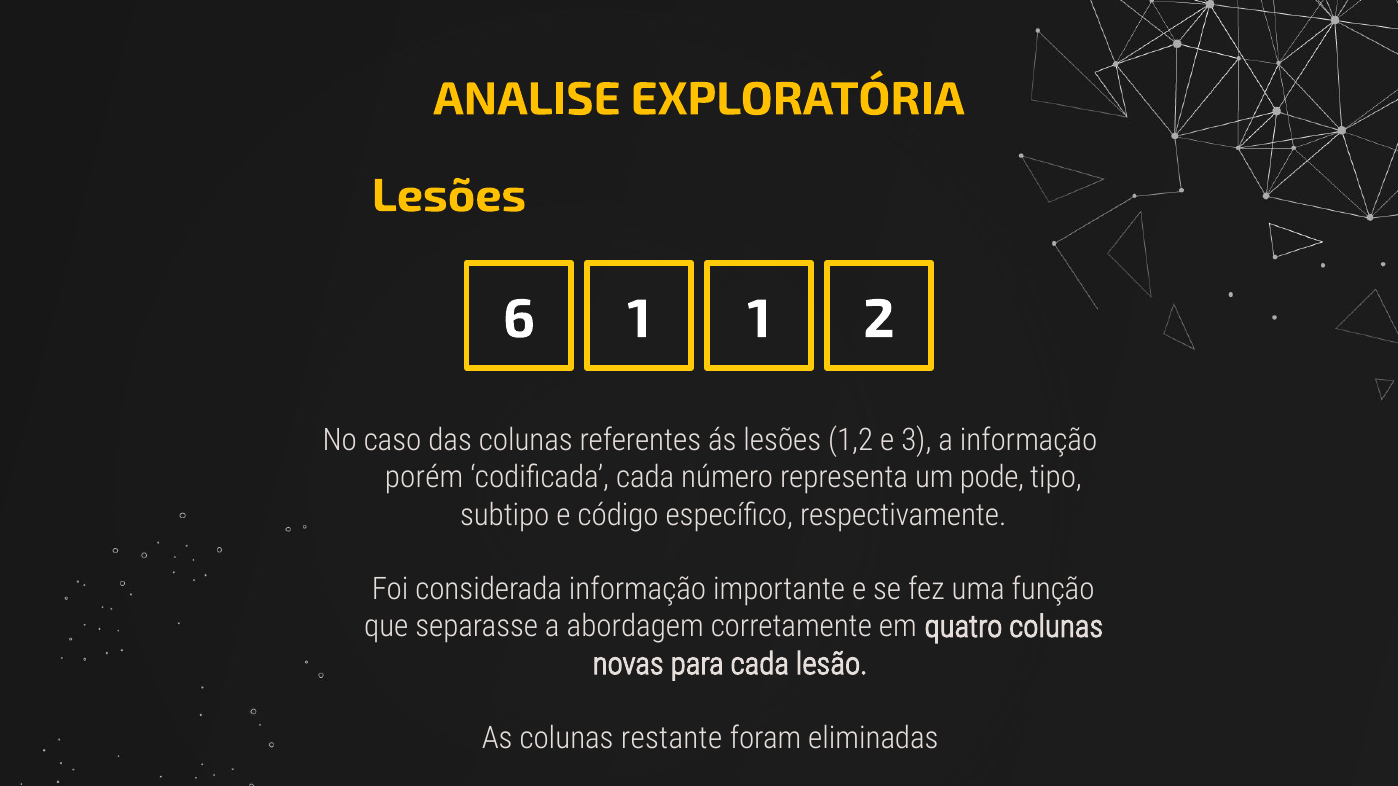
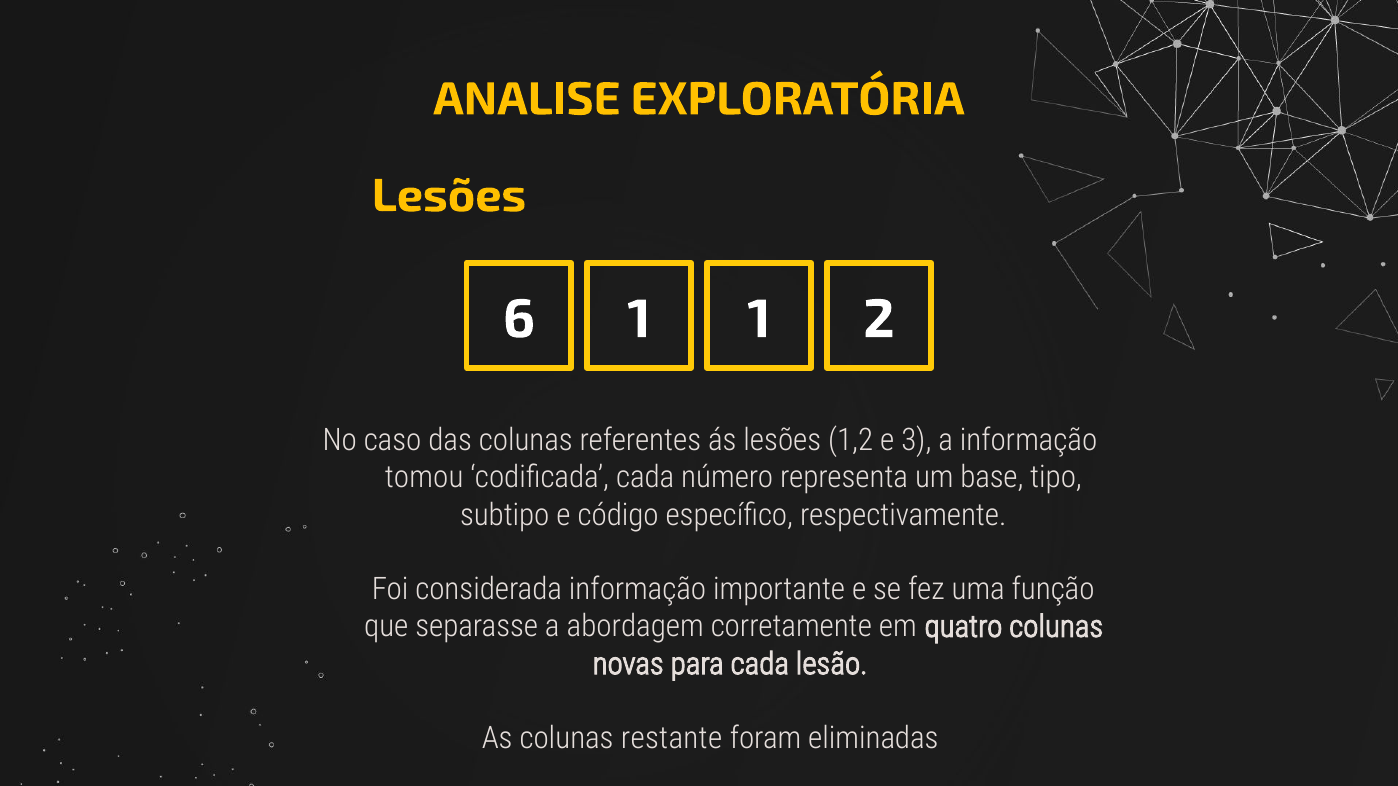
porém: porém -> tomou (424, 478)
pode: pode -> base (992, 478)
